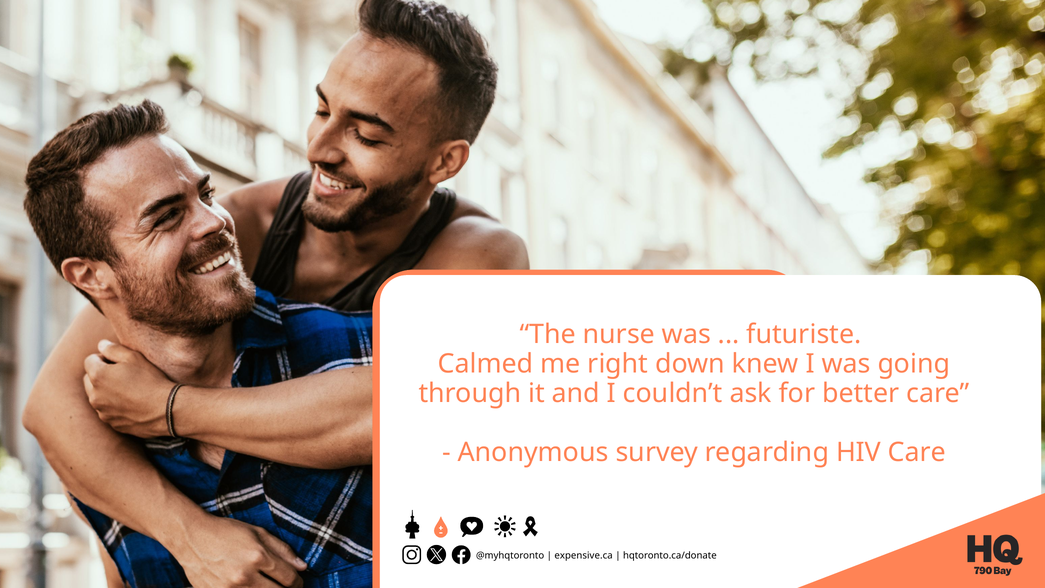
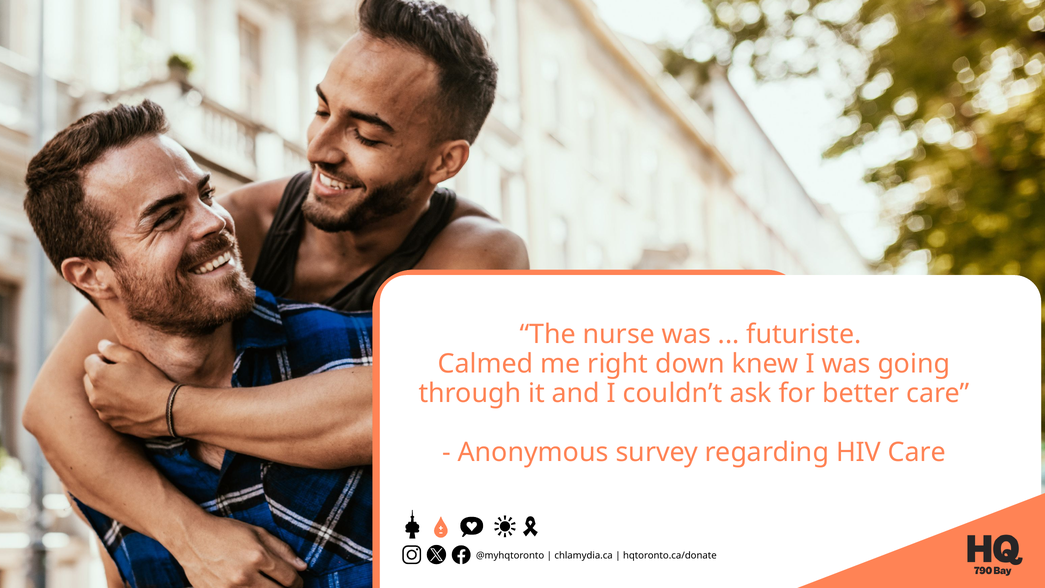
expensive.ca: expensive.ca -> chlamydia.ca (584, 555)
